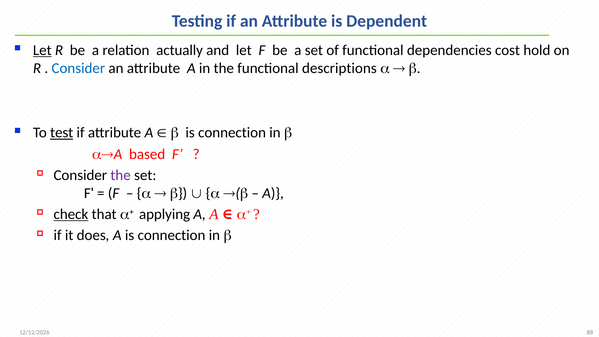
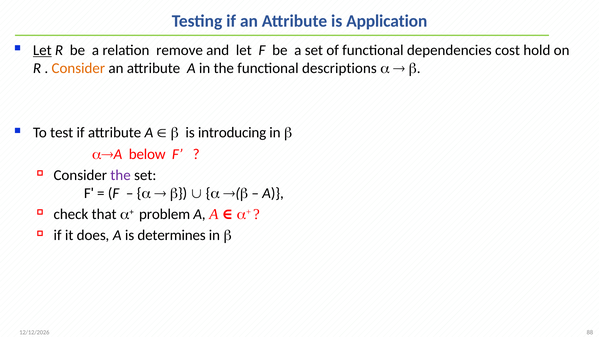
Dependent: Dependent -> Application (387, 21)
actually: actually -> remove (180, 50)
Consider colour: blue -> orange (78, 68)
test underline: present -> none (62, 133)
connection: connection -> introducing (232, 133)
based: based -> below (147, 154)
check underline: present -> none (71, 214)
applying: applying -> problem (165, 214)
A is connection: connection -> determines (172, 235)
